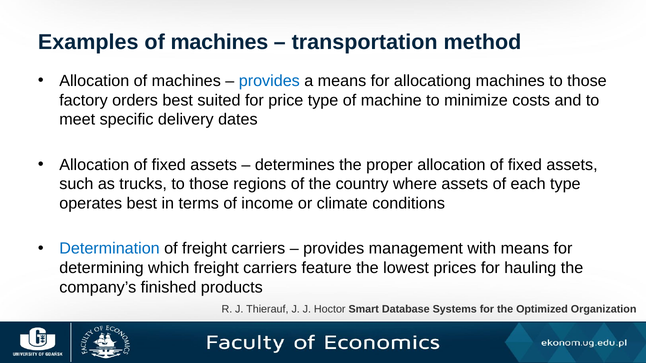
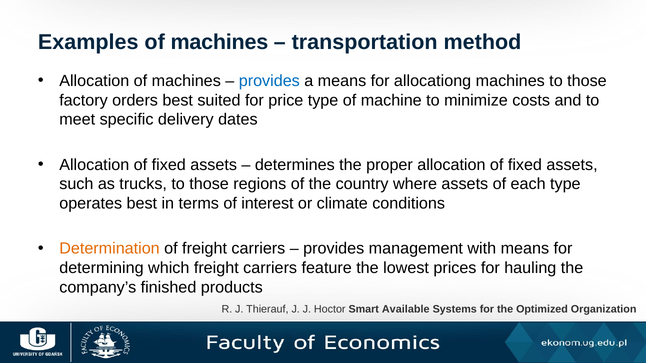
income: income -> interest (267, 204)
Determination colour: blue -> orange (110, 249)
Database: Database -> Available (406, 309)
